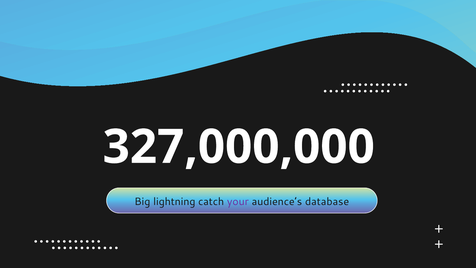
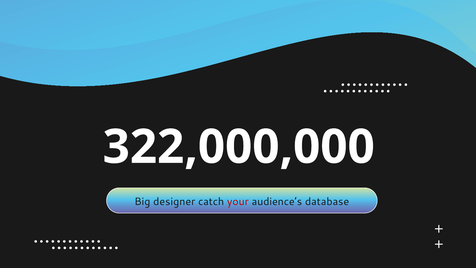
327,000,000: 327,000,000 -> 322,000,000 (239, 147)
lightning: lightning -> designer (174, 201)
your colour: purple -> red (238, 201)
